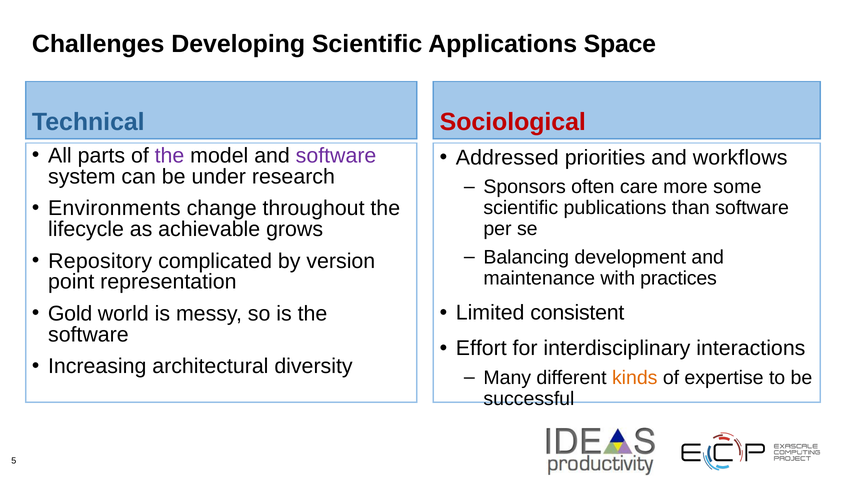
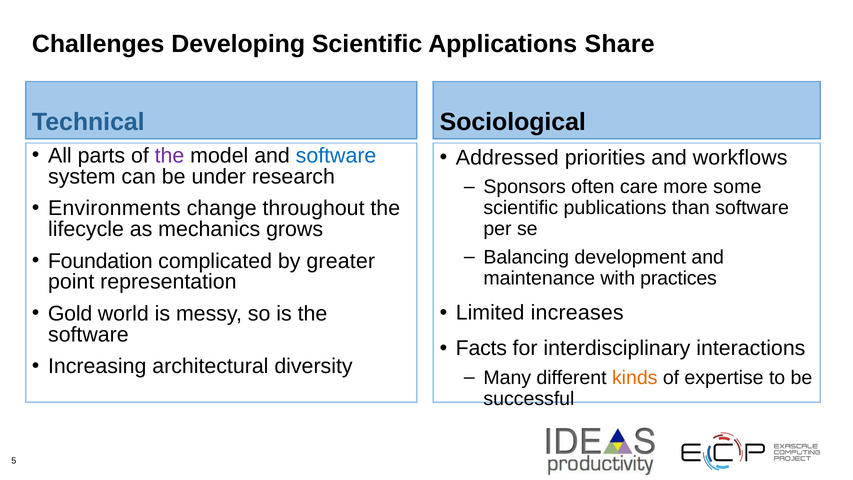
Space: Space -> Share (620, 44)
Sociological colour: red -> black (513, 122)
software colour: purple -> blue (336, 156)
achievable: achievable -> mechanics (209, 229)
Repository: Repository -> Foundation (100, 261)
version: version -> greater (341, 261)
consistent: consistent -> increases (577, 313)
Effort: Effort -> Facts (481, 348)
